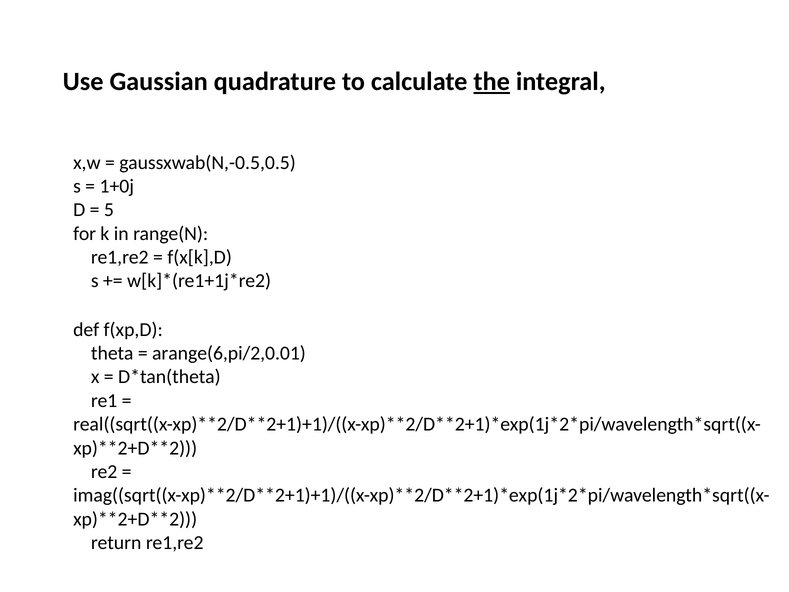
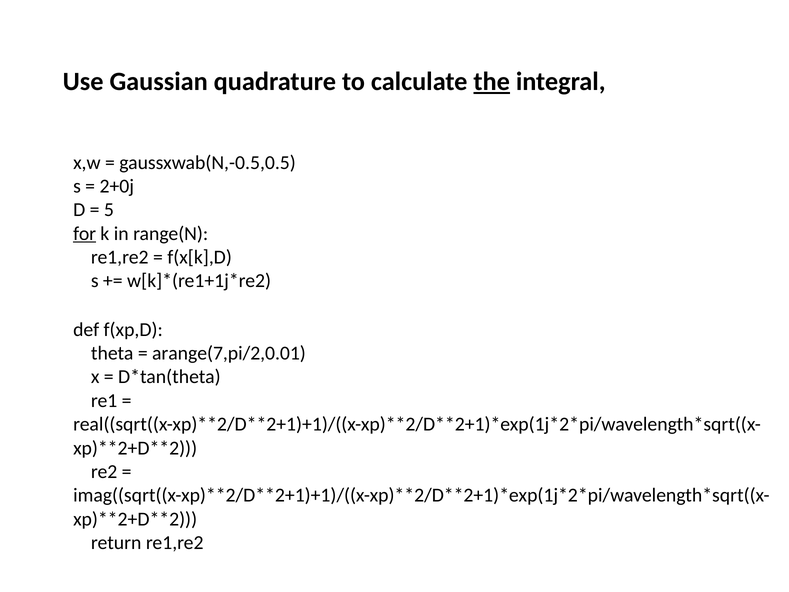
1+0j: 1+0j -> 2+0j (117, 186)
for underline: none -> present (85, 234)
arange(6,pi/2,0.01: arange(6,pi/2,0.01 -> arange(7,pi/2,0.01 (229, 353)
